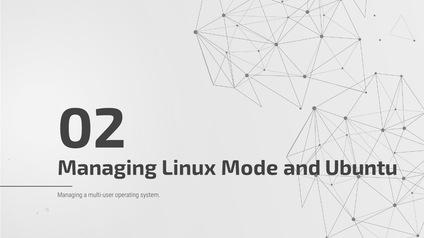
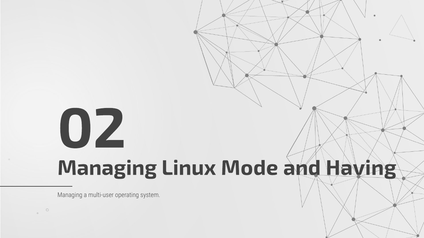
Ubuntu: Ubuntu -> Having (361, 168)
